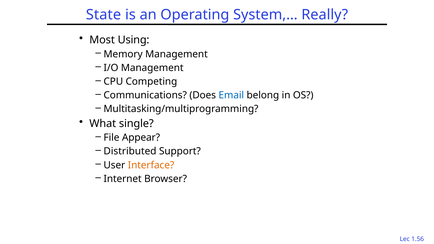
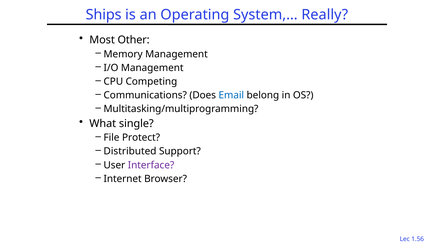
State: State -> Ships (104, 15)
Using: Using -> Other (134, 40)
Appear: Appear -> Protect (141, 138)
Interface colour: orange -> purple (151, 165)
